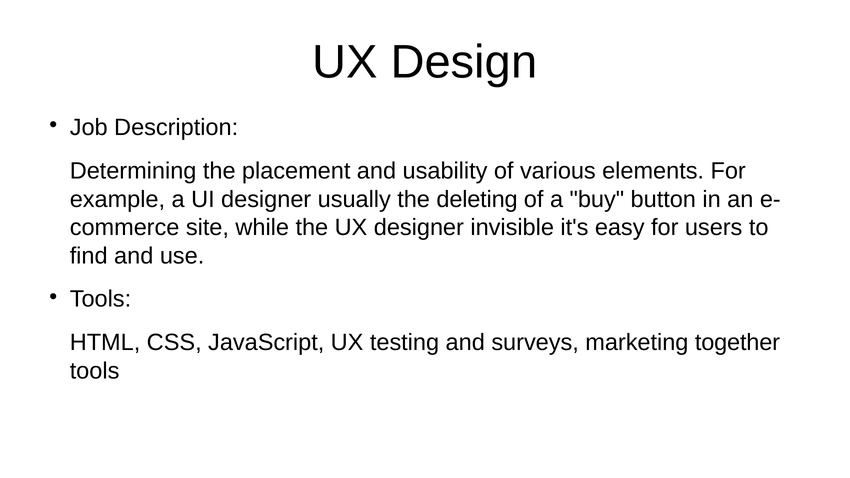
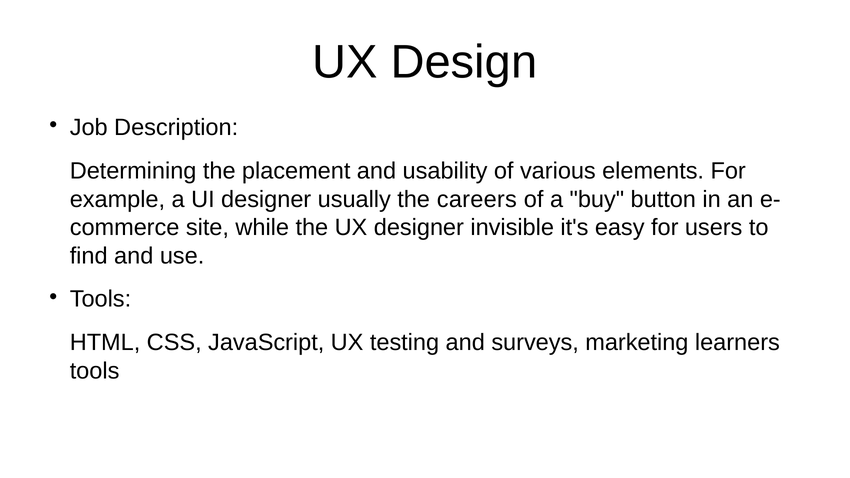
deleting: deleting -> careers (477, 199)
together: together -> learners (737, 343)
